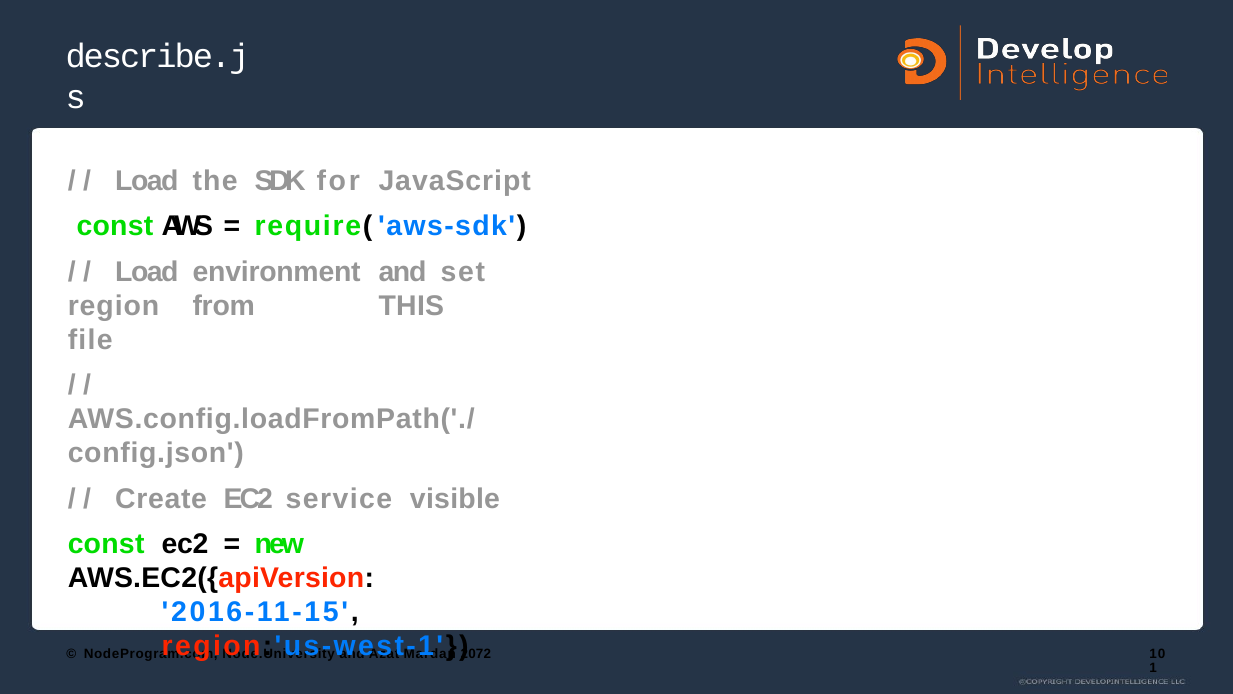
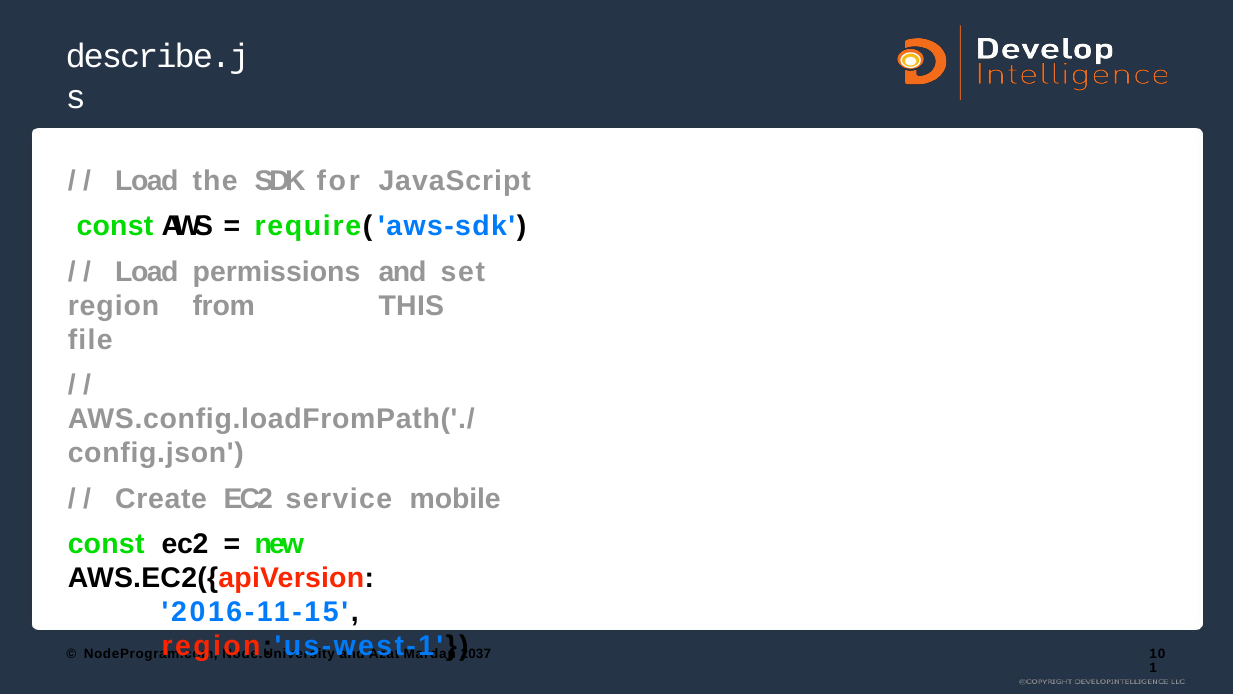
environment: environment -> permissions (277, 271)
visible: visible -> mobile (455, 499)
2072: 2072 -> 2037 (476, 654)
